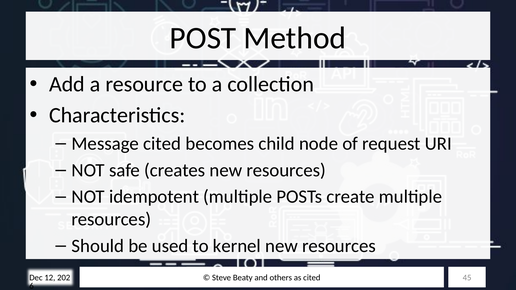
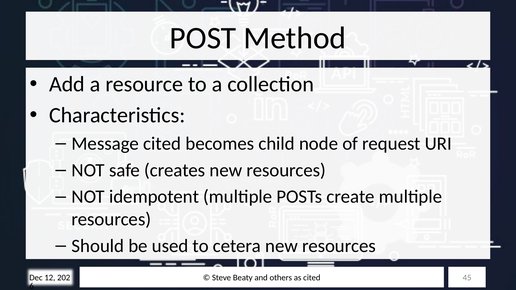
kernel: kernel -> cetera (237, 246)
